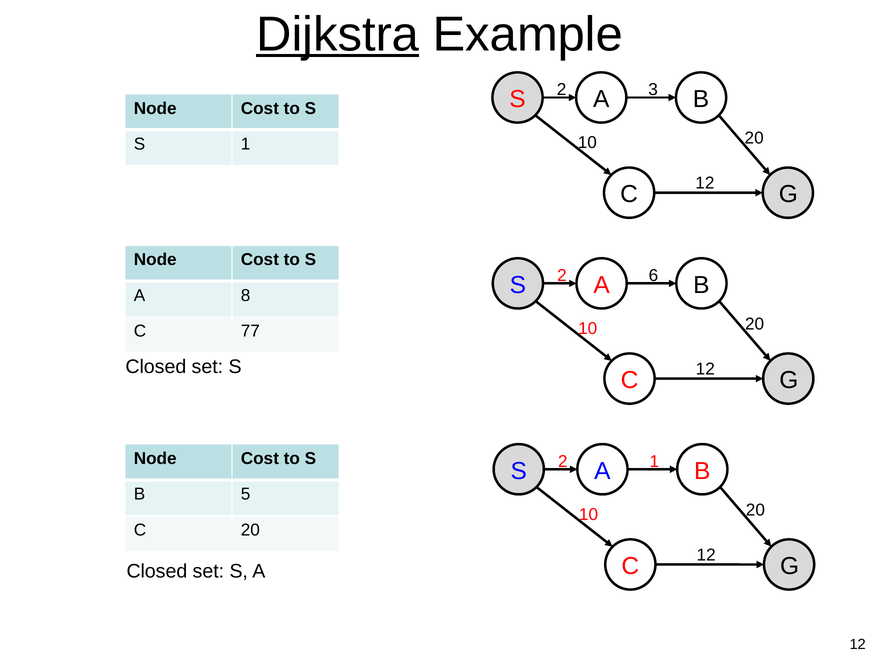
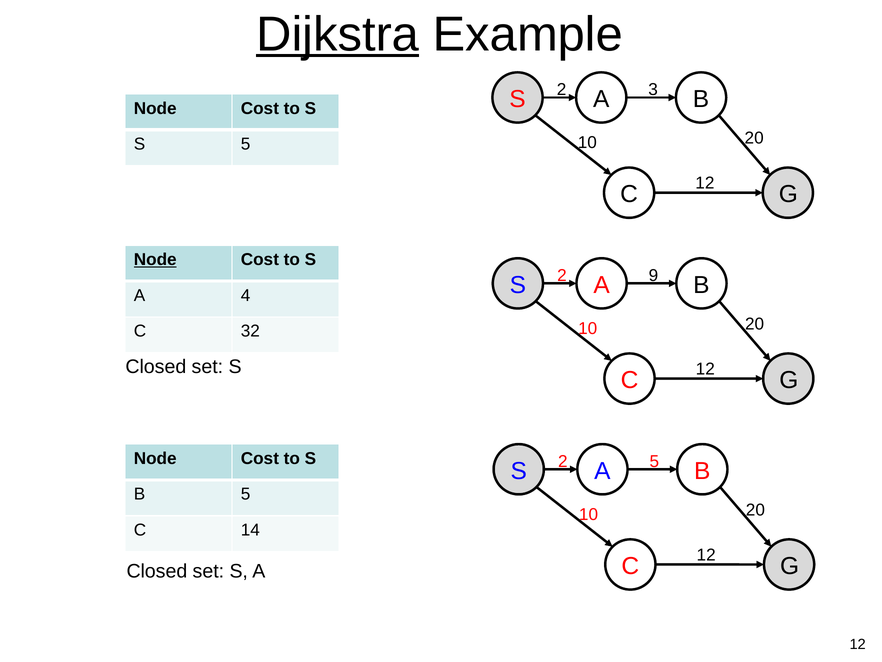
S 1: 1 -> 5 (246, 144)
Node underline: none -> present (155, 259)
6: 6 -> 9 (653, 275)
8: 8 -> 4 (246, 295)
77: 77 -> 32 (250, 331)
2 1: 1 -> 5 (654, 461)
C 20: 20 -> 14 (250, 530)
